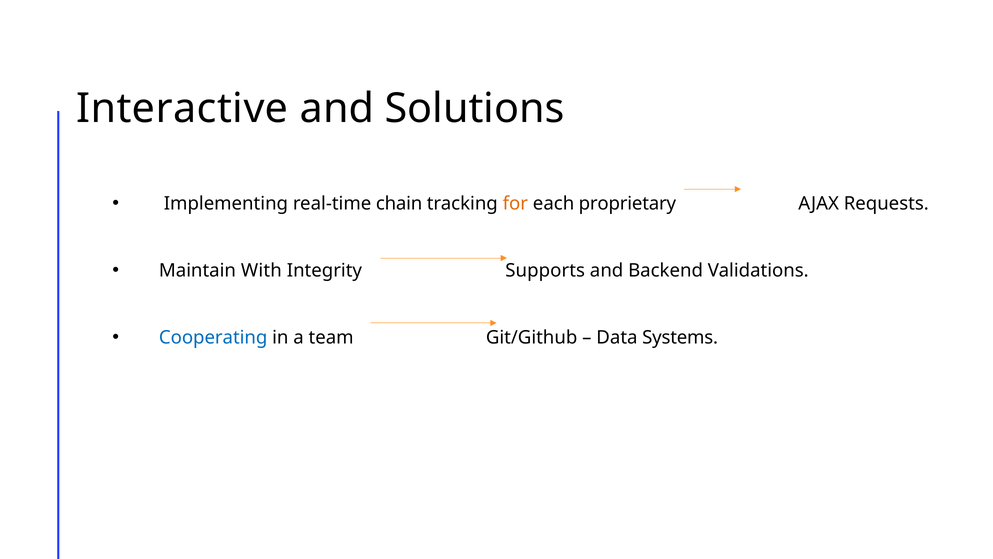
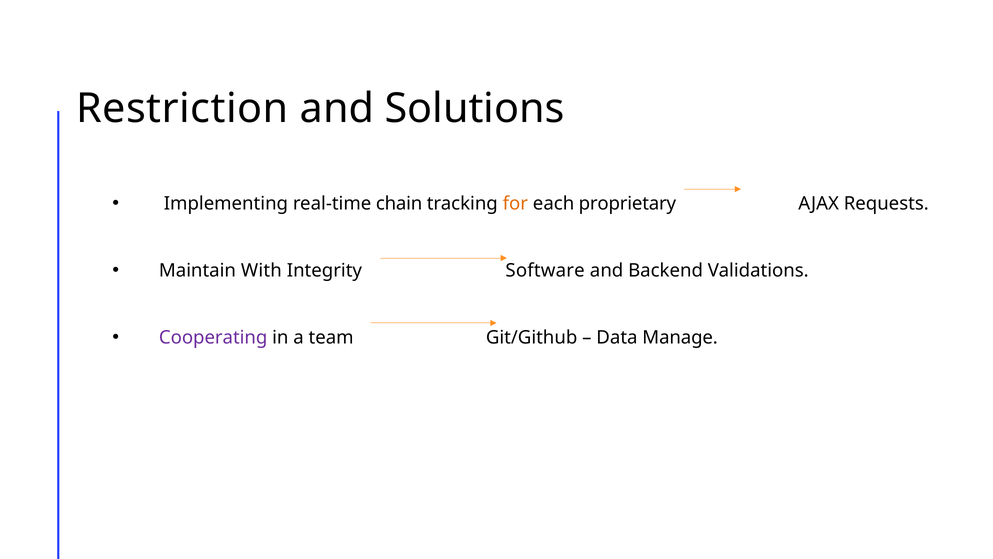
Interactive: Interactive -> Restriction (182, 108)
Supports: Supports -> Software (545, 270)
Cooperating colour: blue -> purple (213, 337)
Systems: Systems -> Manage (680, 337)
